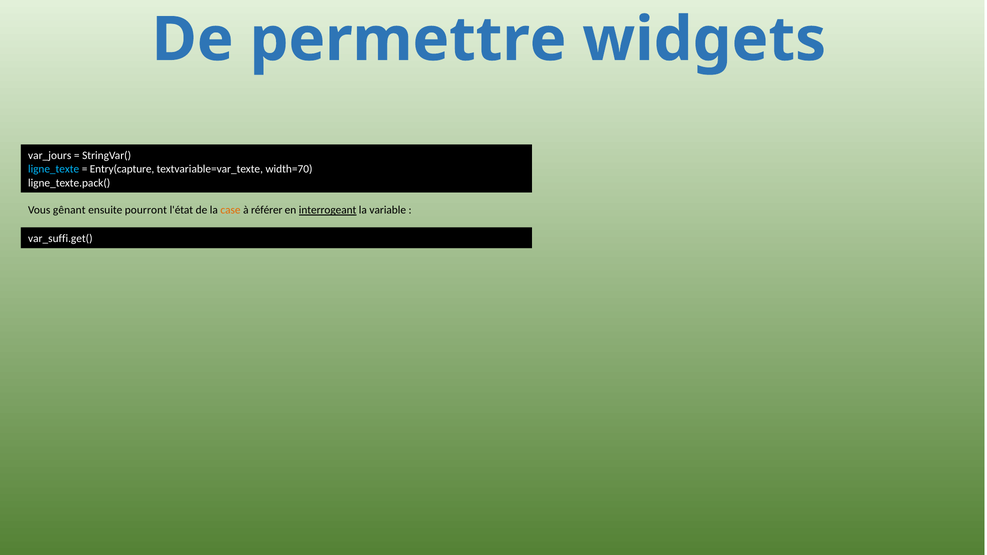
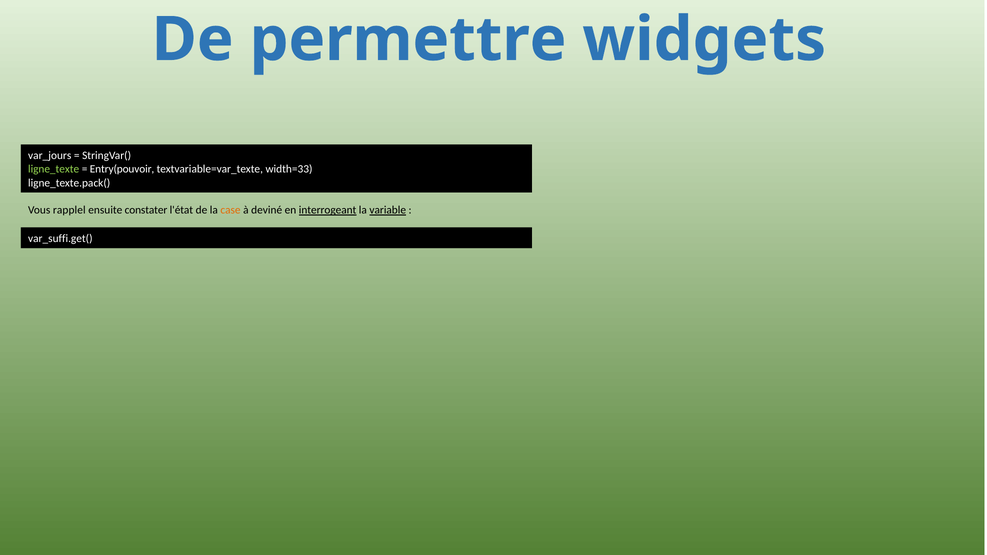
ligne_texte colour: light blue -> light green (54, 169)
Entry(capture: Entry(capture -> Entry(pouvoir (122, 169)
width=70: width=70 -> width=33 (289, 169)
gênant: gênant -> rapplel (69, 210)
pourront: pourront -> constater (146, 210)
référer: référer -> deviné (267, 210)
variable underline: none -> present (388, 210)
